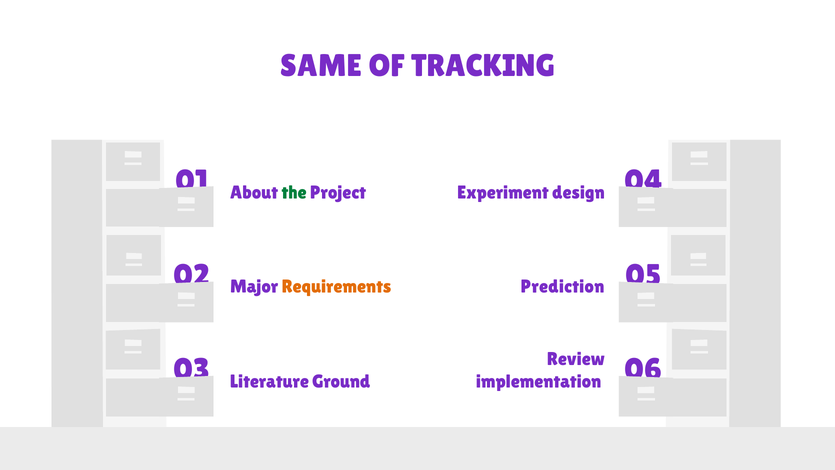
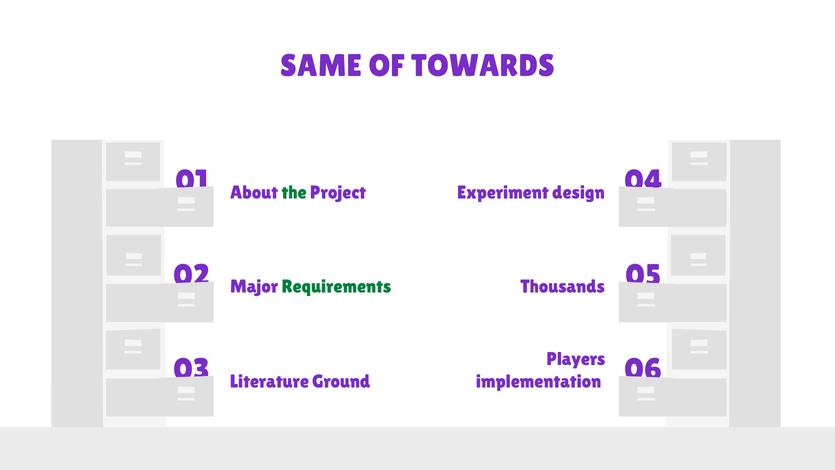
TRACKING: TRACKING -> TOWARDS (483, 66)
Requirements colour: orange -> green (336, 287)
Prediction: Prediction -> Thousands (563, 287)
Review: Review -> Players (576, 359)
